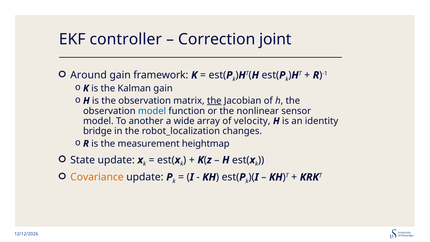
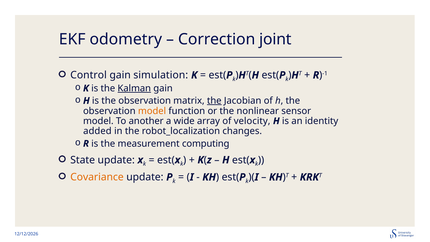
controller: controller -> odometry (126, 39)
Around: Around -> Control (89, 75)
framework: framework -> simulation (161, 75)
Kalman underline: none -> present (134, 88)
model colour: blue -> orange (152, 111)
bridge: bridge -> added (97, 131)
heightmap: heightmap -> computing (206, 144)
